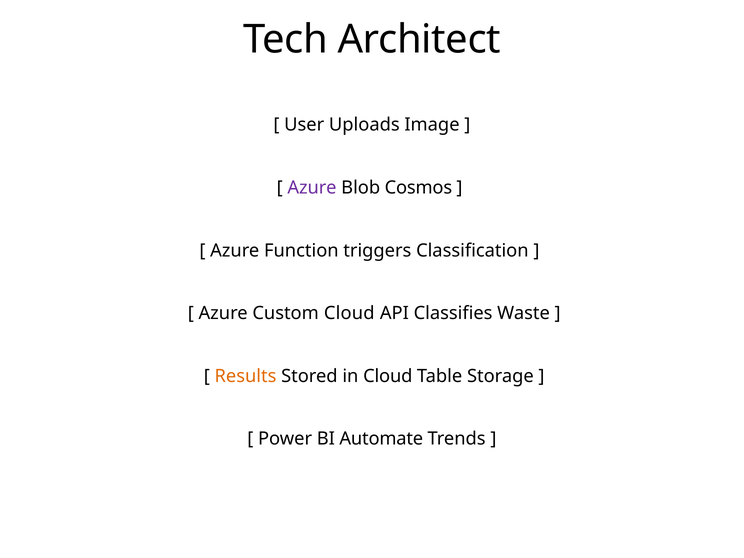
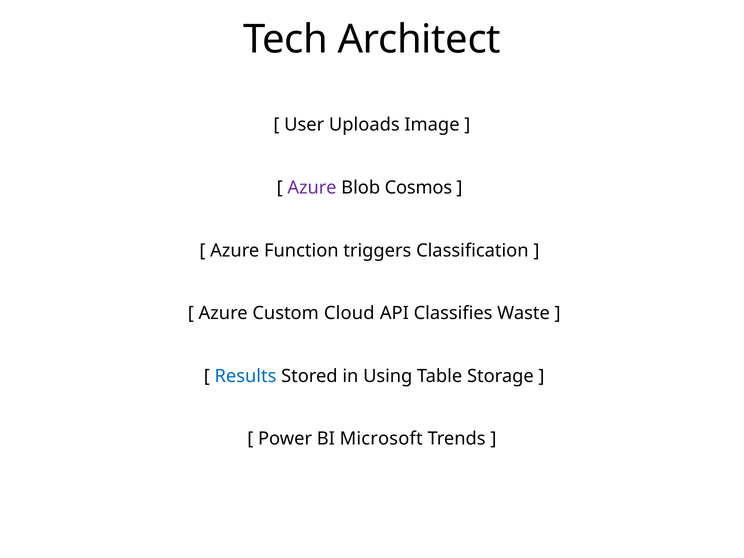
Results colour: orange -> blue (246, 376)
in Cloud: Cloud -> Using (388, 376)
Automate: Automate -> Microsoft (381, 439)
